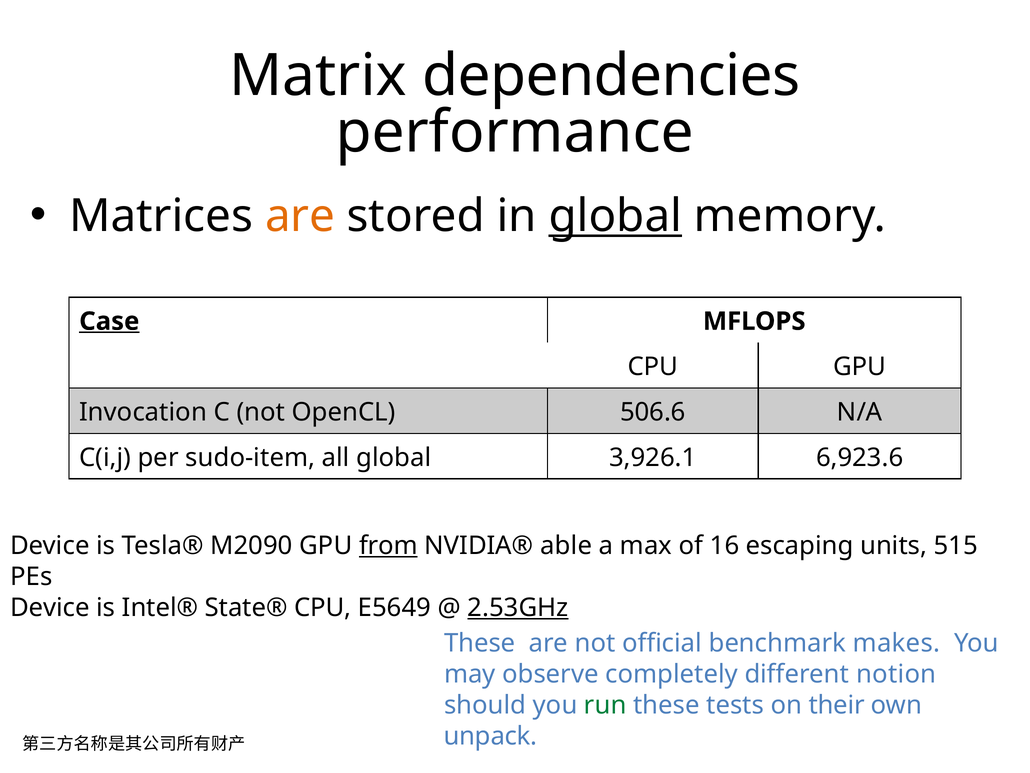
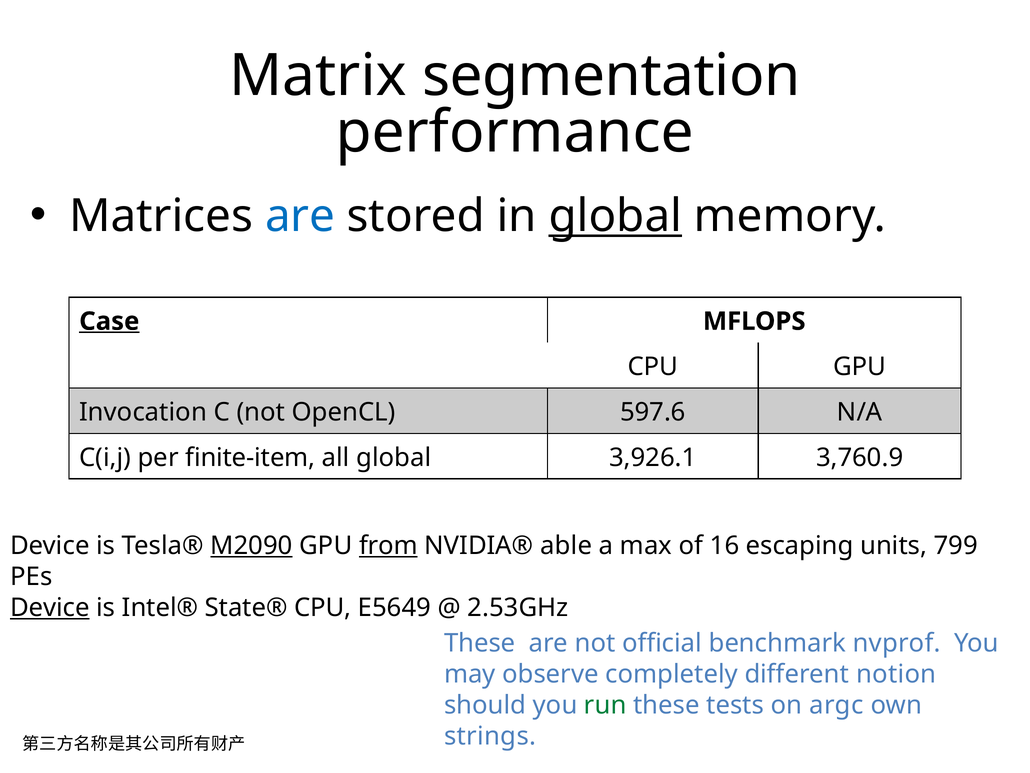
dependencies: dependencies -> segmentation (611, 76)
are colour: orange -> blue (300, 216)
506.6: 506.6 -> 597.6 (653, 412)
sudo-item: sudo-item -> finite-item (250, 457)
6,923.6: 6,923.6 -> 3,760.9 (860, 457)
M2090 underline: none -> present (251, 545)
515: 515 -> 799 (956, 545)
Device underline: none -> present (50, 607)
2.53GHz underline: present -> none (518, 607)
makes: makes -> nvprof (897, 643)
their: their -> argc (836, 705)
unpack: unpack -> strings (490, 736)
